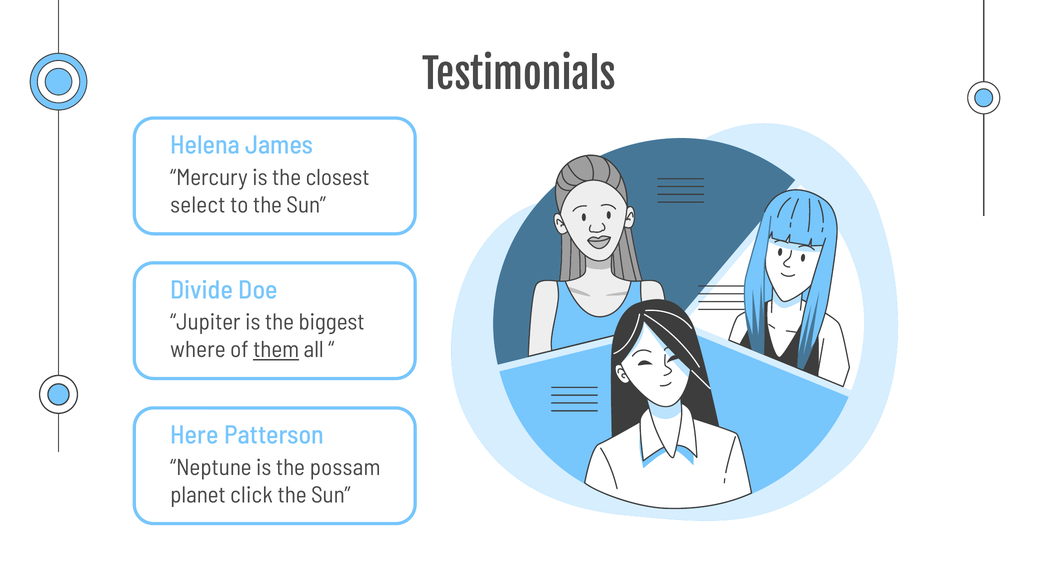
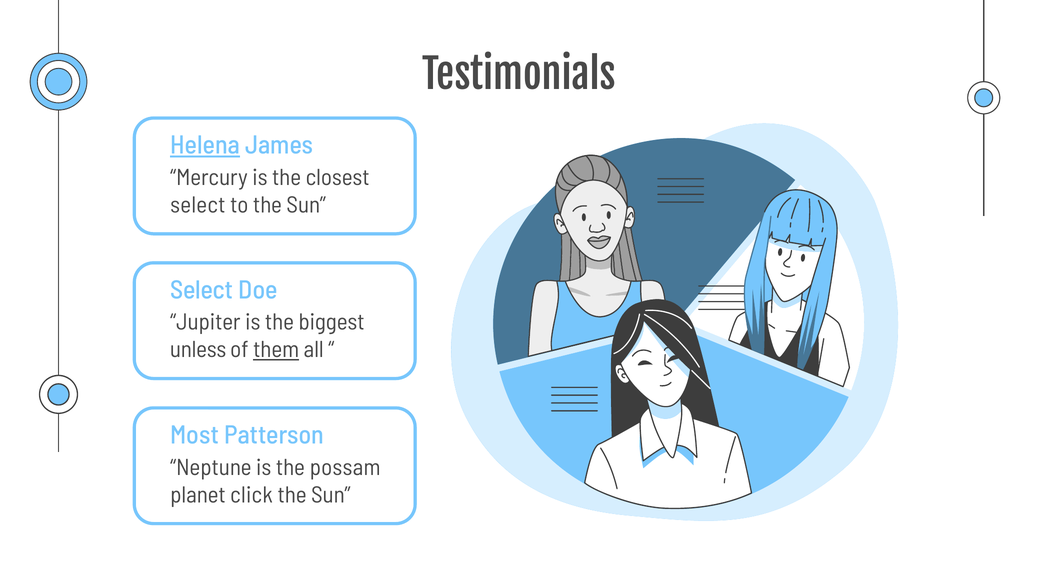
Helena underline: none -> present (205, 145)
Divide: Divide -> Select (202, 290)
where: where -> unless (198, 350)
Here: Here -> Most (195, 435)
